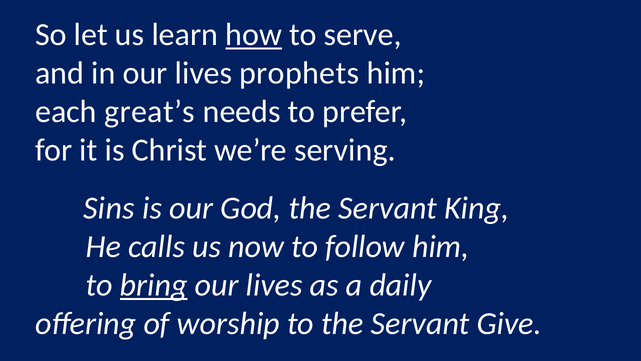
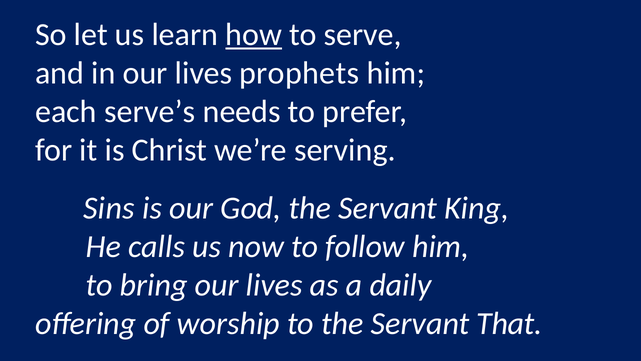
great’s: great’s -> serve’s (150, 112)
bring underline: present -> none (154, 285)
Give: Give -> That (509, 323)
